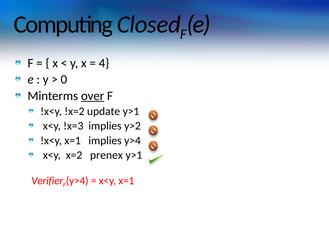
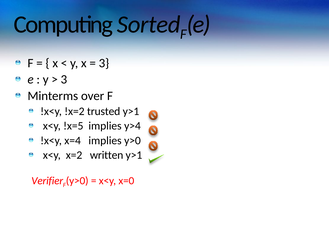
Closed: Closed -> Sorted (149, 24)
4: 4 -> 3 (104, 63)
0: 0 -> 3 (64, 79)
over underline: present -> none (93, 96)
update: update -> trusted (104, 111)
!x=3: !x=3 -> !x=5 (73, 126)
y>2: y>2 -> y>4 (132, 126)
!x<y x=1: x=1 -> x=4 (73, 140)
implies y>4: y>4 -> y>0 (132, 140)
prenex: prenex -> written (107, 155)
F y>4: y>4 -> y>0 (77, 181)
x<y x=1: x=1 -> x=0 (126, 181)
